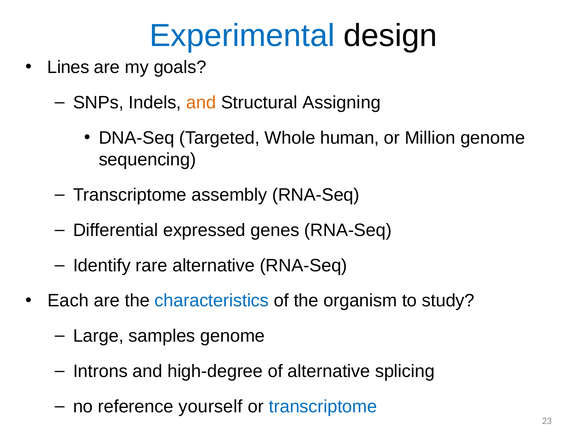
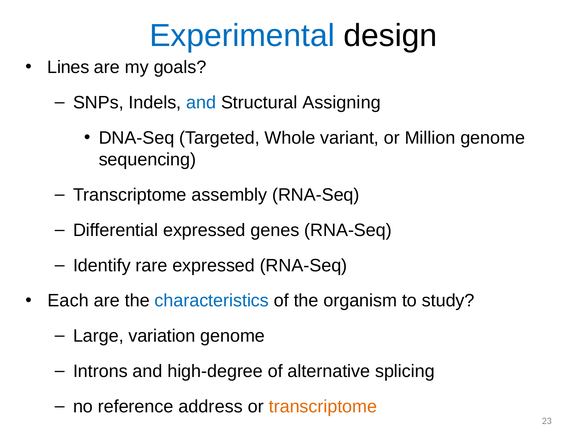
and colour: orange -> blue (201, 102)
human: human -> variant (350, 138)
rare alternative: alternative -> expressed (214, 265)
samples: samples -> variation (162, 335)
yourself: yourself -> address (211, 406)
transcriptome colour: blue -> orange (323, 406)
